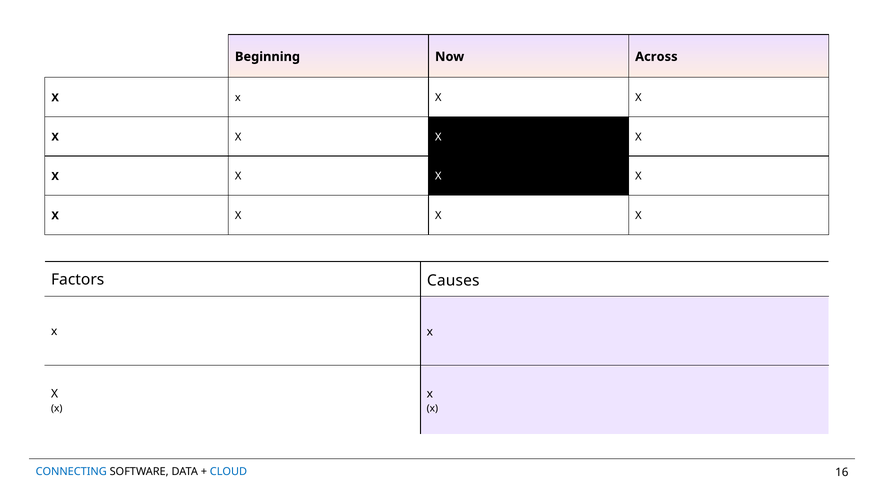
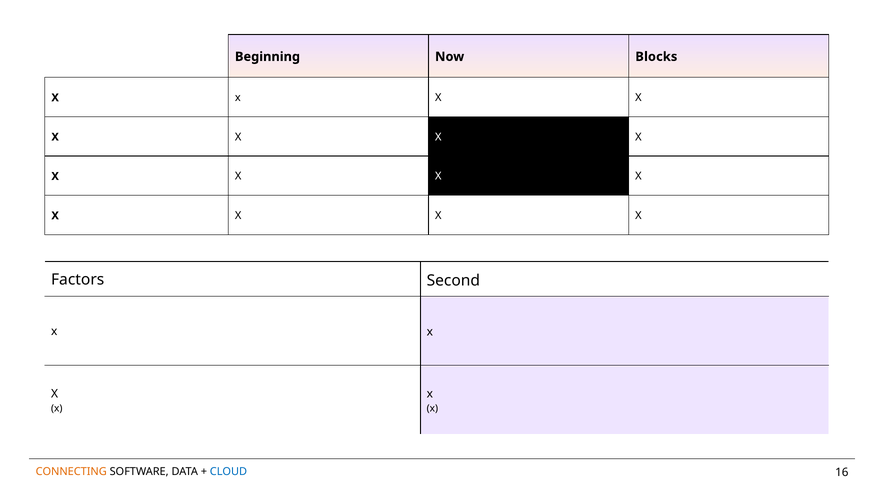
Across: Across -> Blocks (656, 57)
Causes: Causes -> Second (453, 281)
CONNECTING colour: blue -> orange (71, 472)
